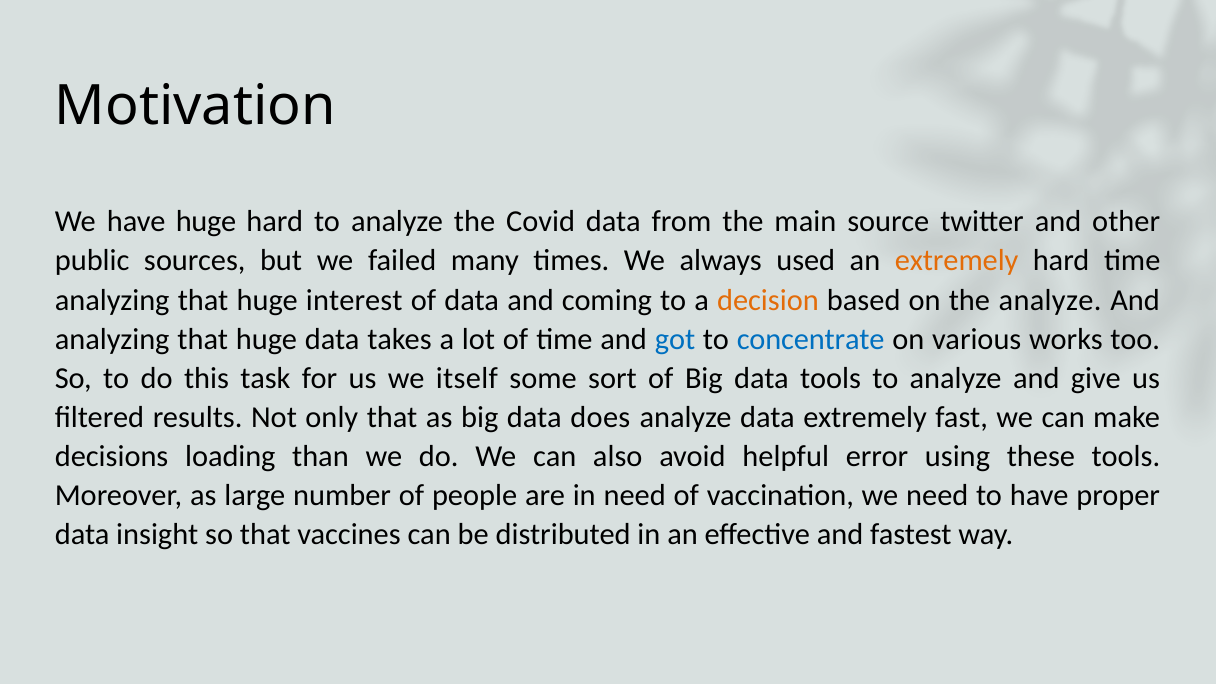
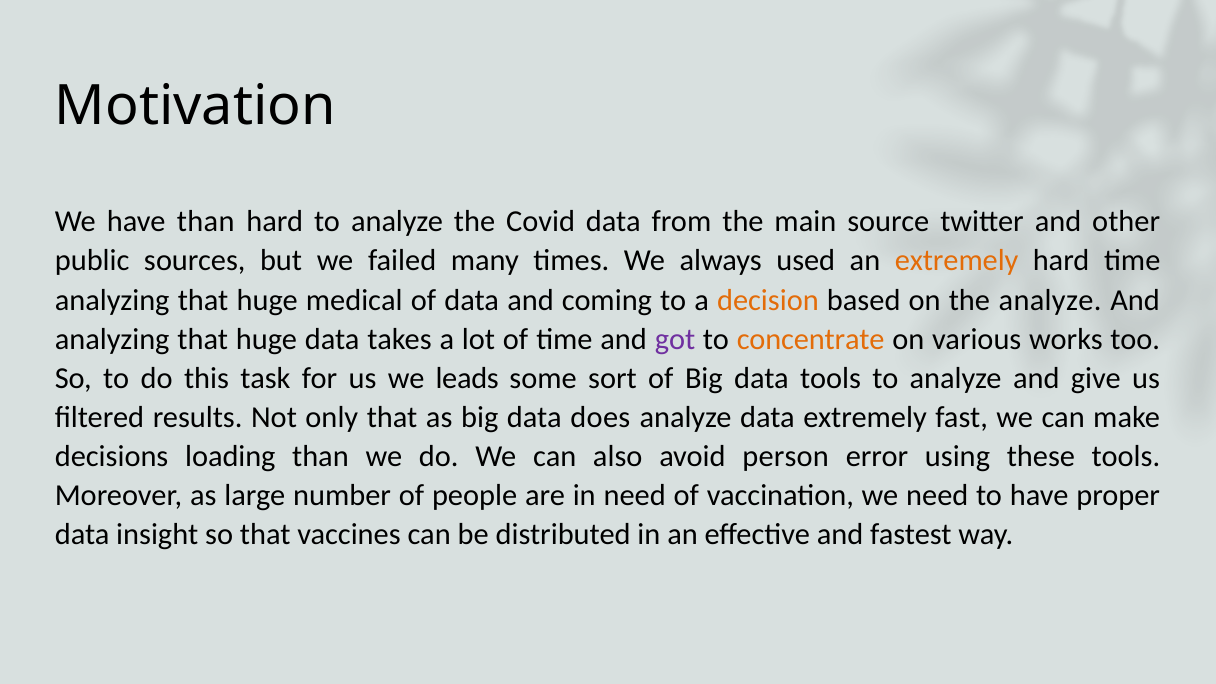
have huge: huge -> than (206, 222)
interest: interest -> medical (354, 300)
got colour: blue -> purple (675, 339)
concentrate colour: blue -> orange (811, 339)
itself: itself -> leads (467, 378)
helpful: helpful -> person (786, 456)
